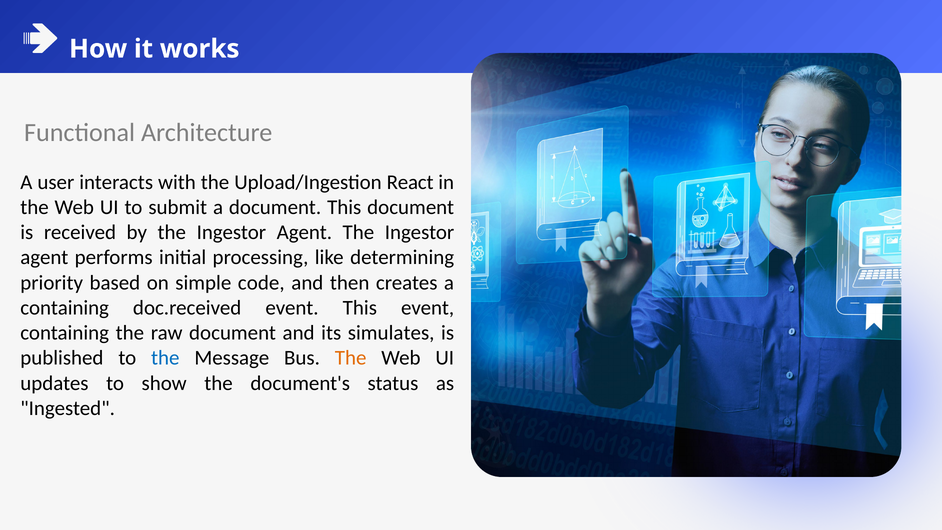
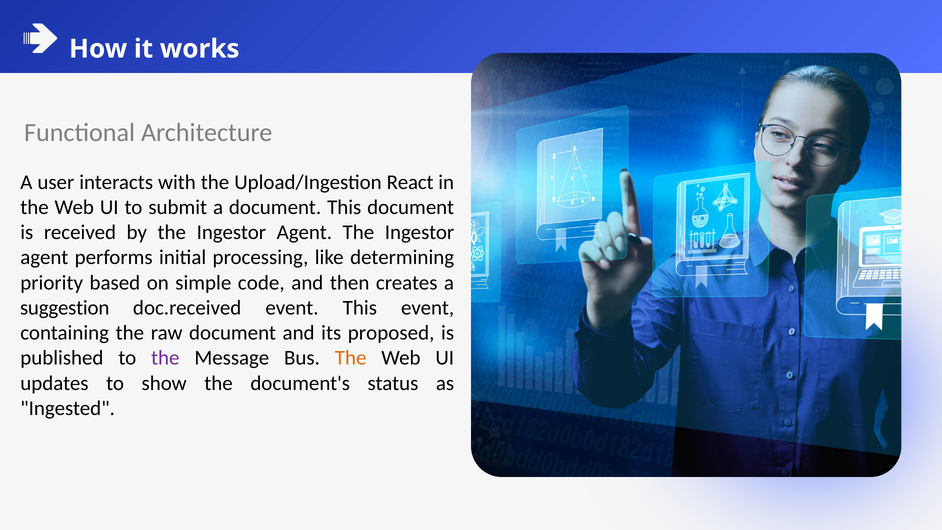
containing: containing -> suggestion (65, 308)
simulates: simulates -> proposed (391, 333)
the colour: blue -> purple (165, 358)
